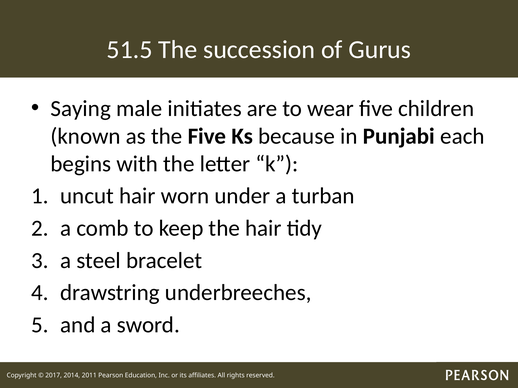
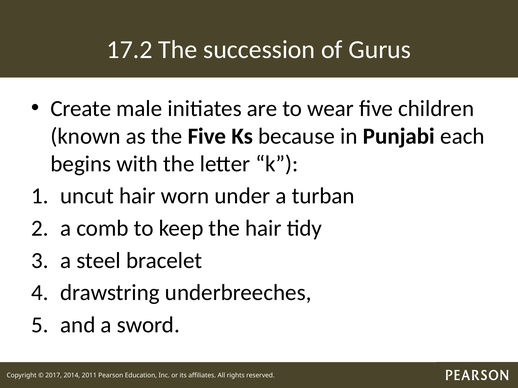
51.5: 51.5 -> 17.2 (130, 50)
Saying: Saying -> Create (81, 109)
